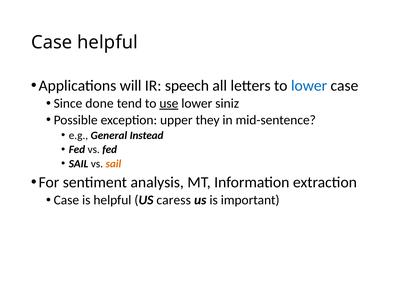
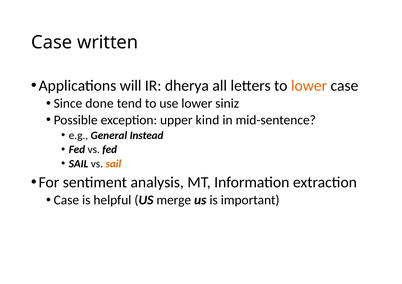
Case helpful: helpful -> written (108, 42)
speech: speech -> dherya (187, 86)
lower colour: blue -> orange (309, 86)
use underline: present -> none (169, 103)
they: they -> kind (207, 120)
caress: caress -> merge (174, 200)
